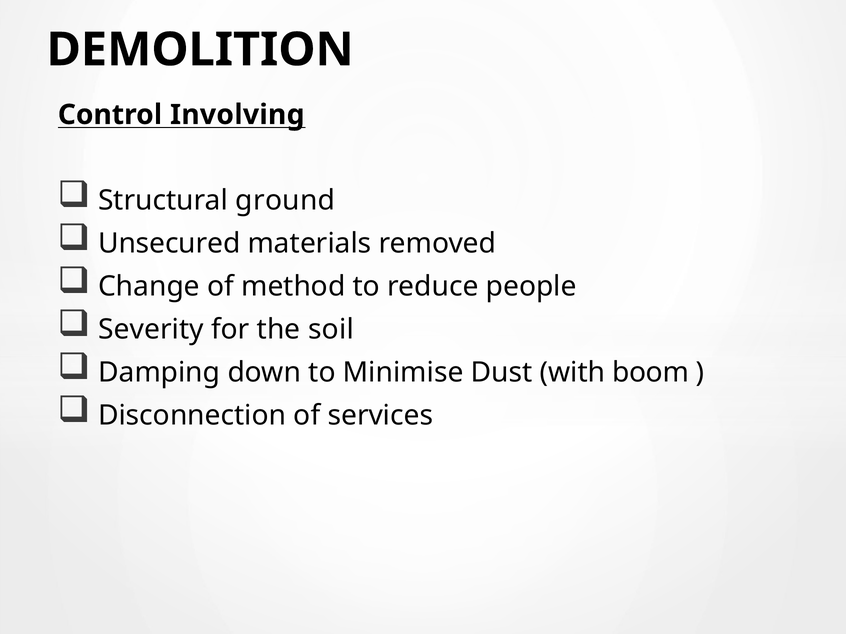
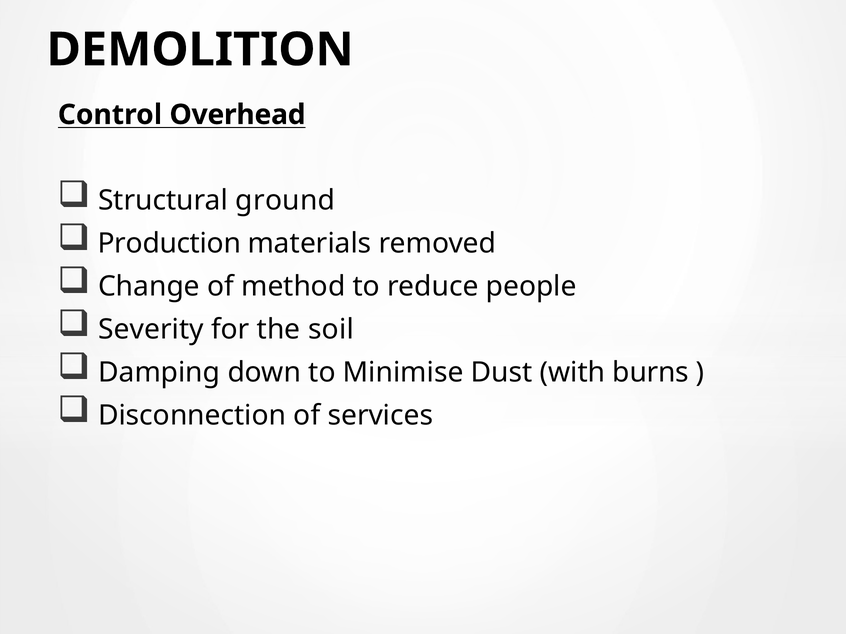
Involving: Involving -> Overhead (238, 115)
Unsecured: Unsecured -> Production (169, 244)
boom: boom -> burns (651, 373)
